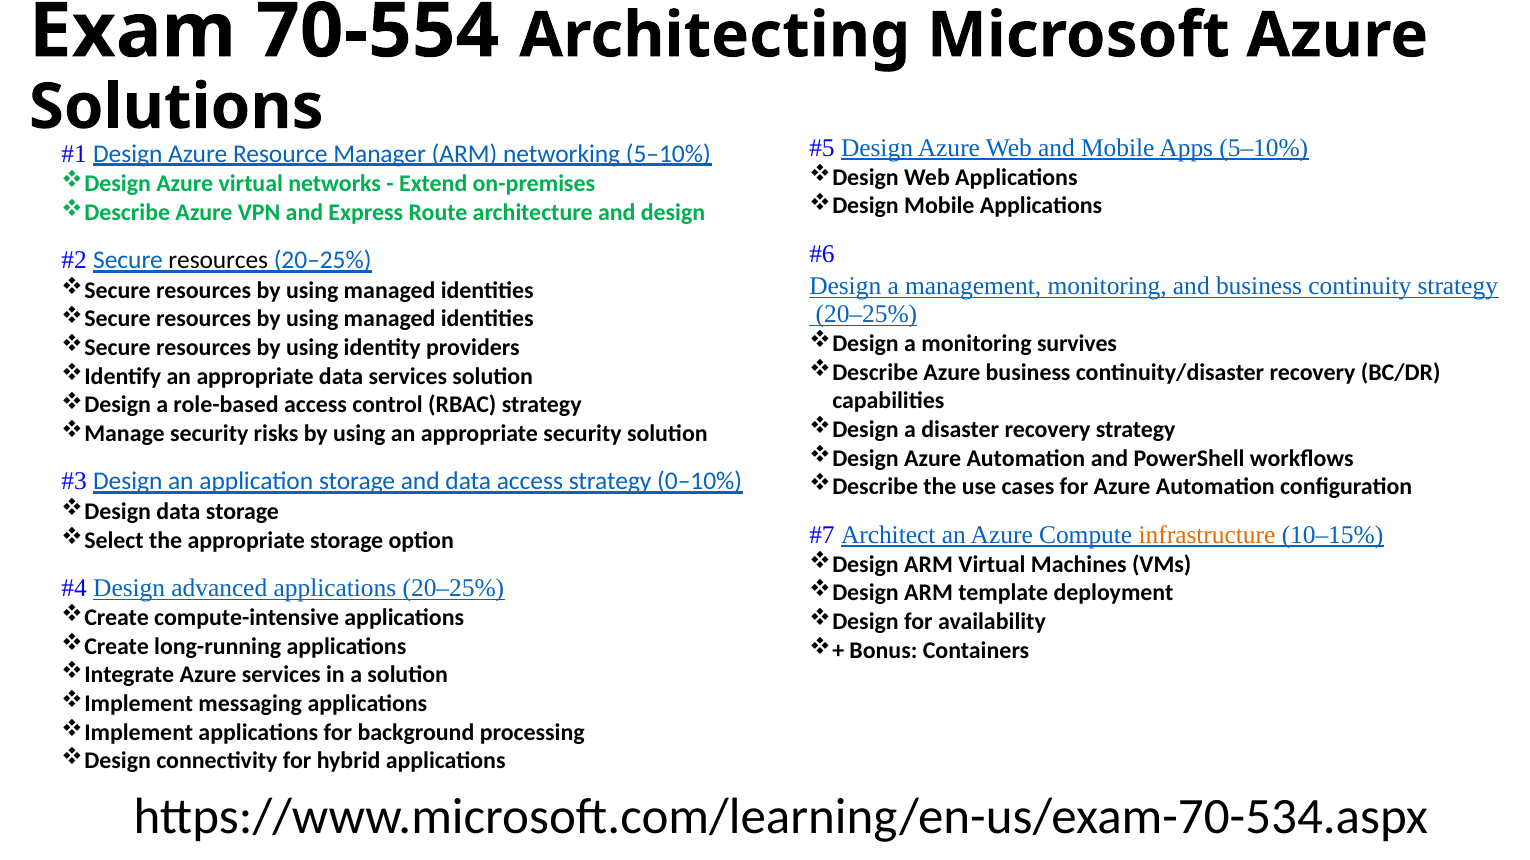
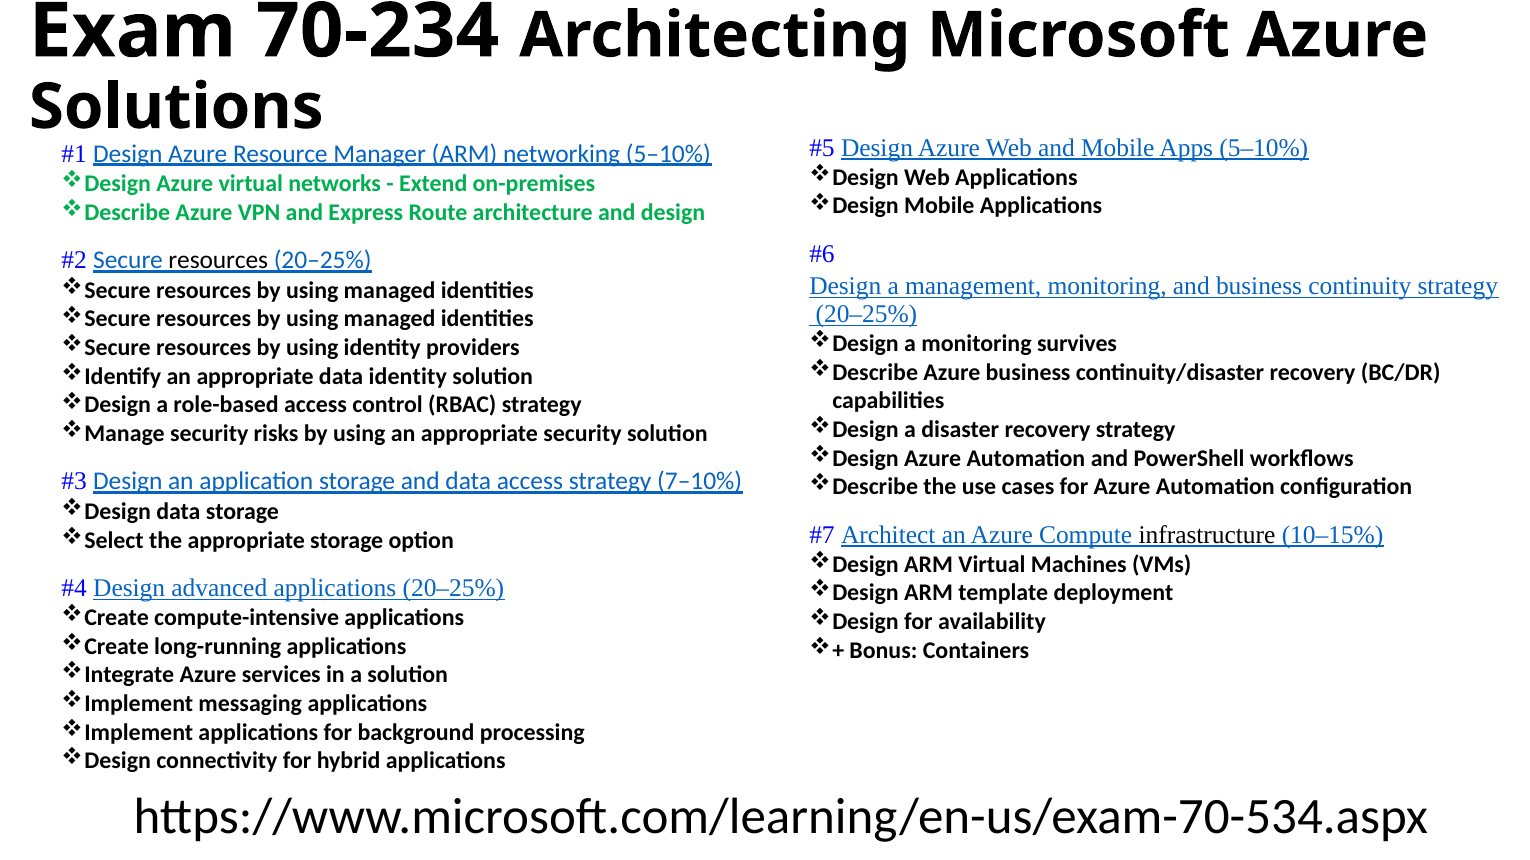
70-554: 70-554 -> 70-234 (378, 31)
data services: services -> identity (408, 377)
0–10%: 0–10% -> 7–10% (700, 482)
infrastructure colour: orange -> black (1207, 535)
